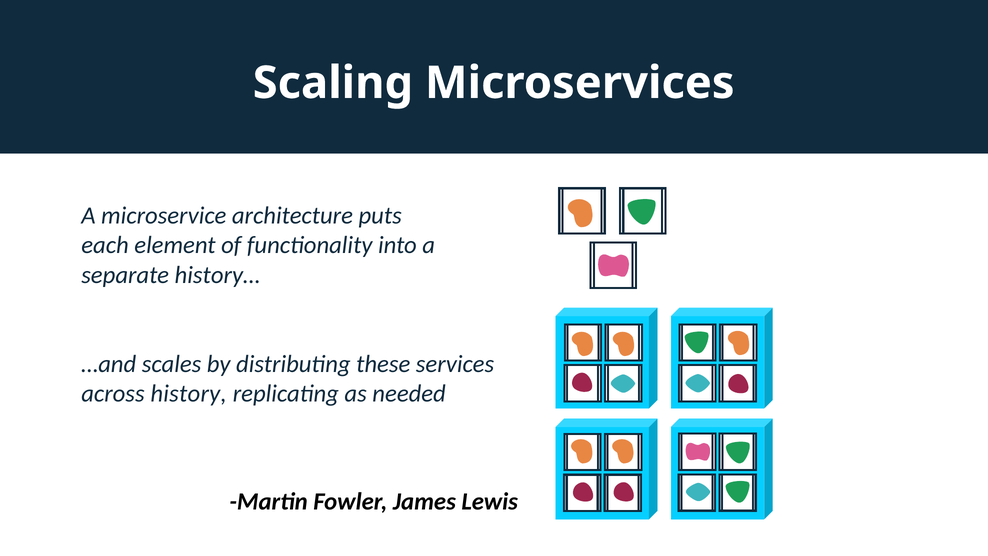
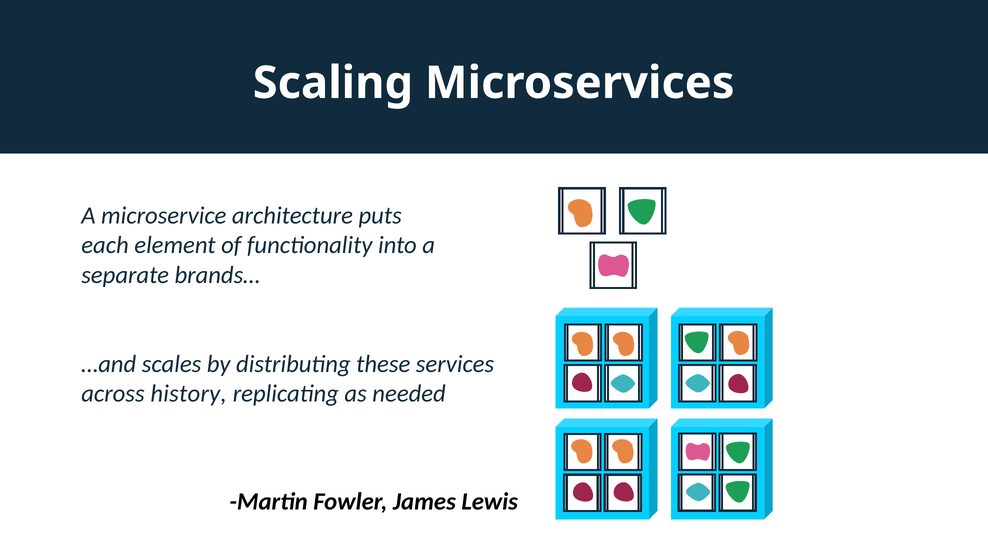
history…: history… -> brands… (217, 275)
